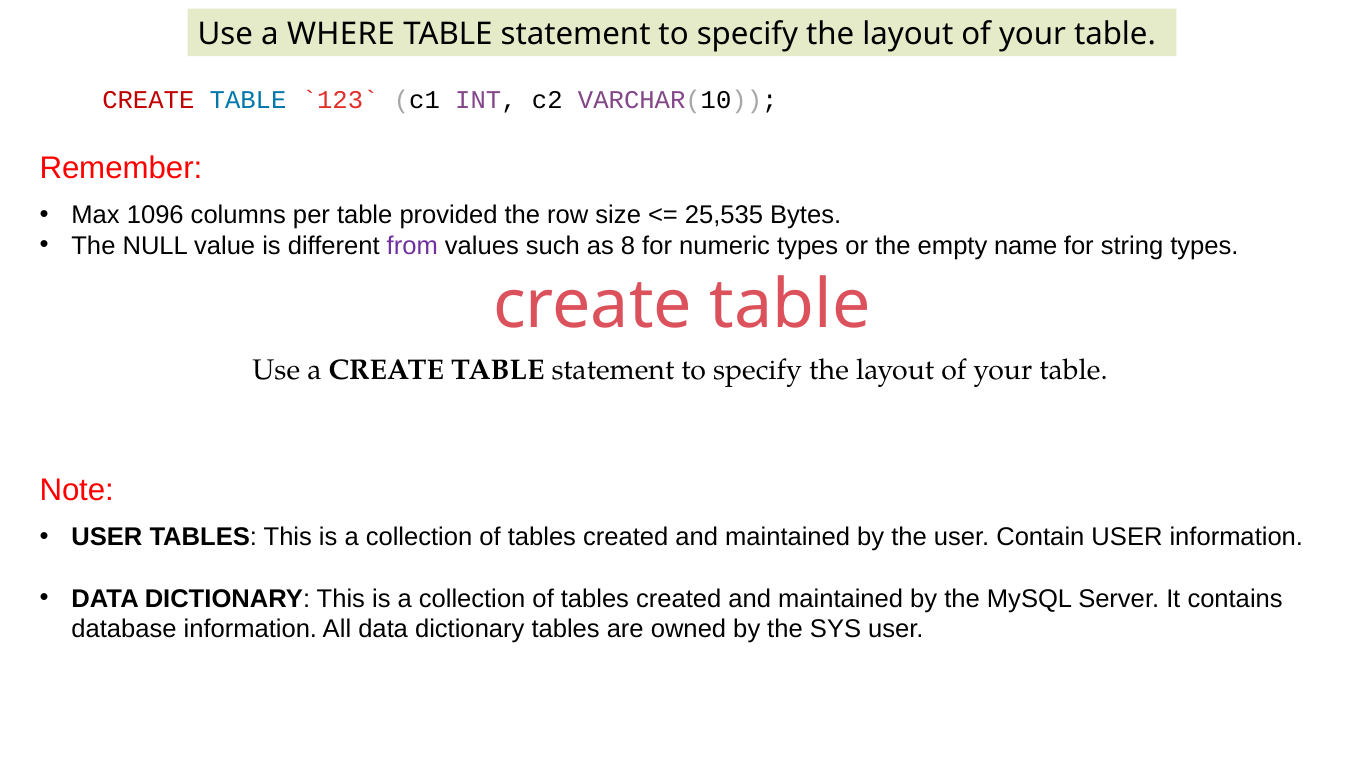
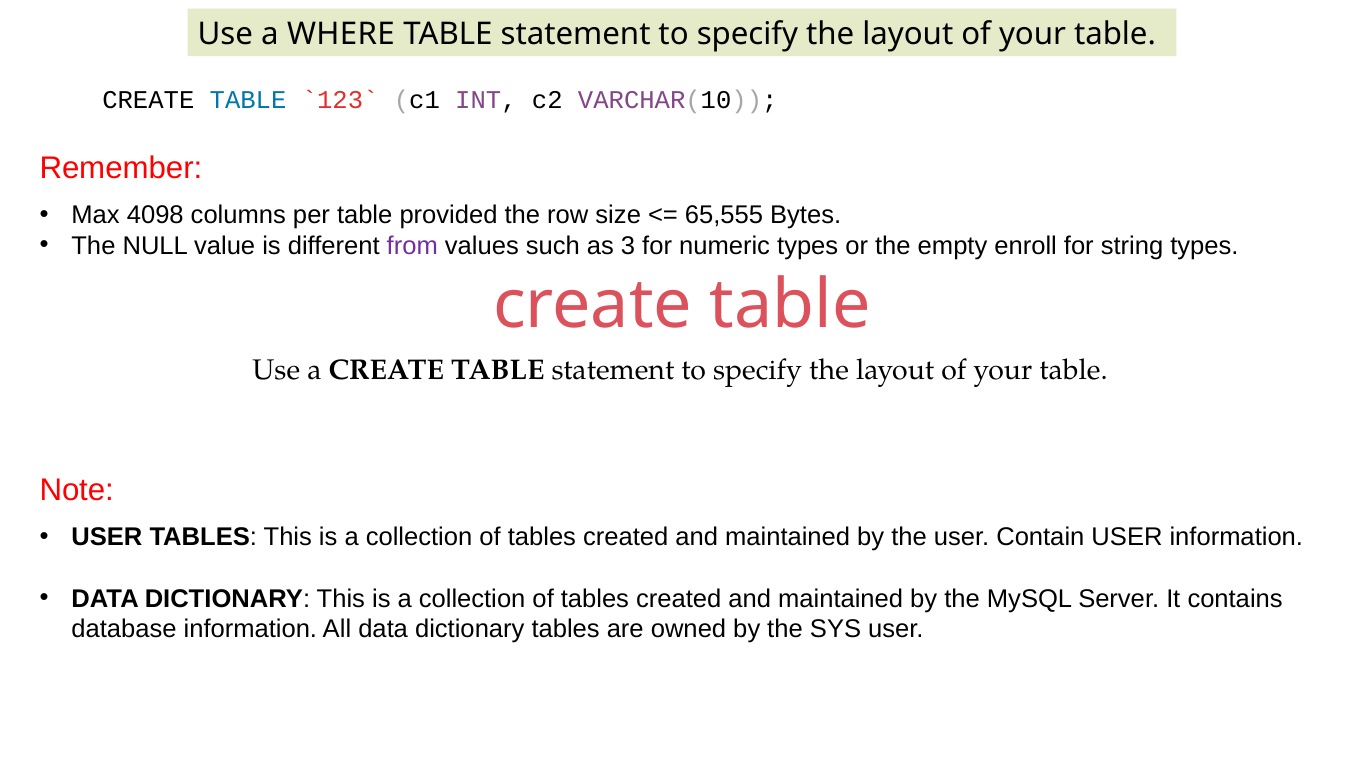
CREATE colour: red -> black (148, 100)
1096: 1096 -> 4098 (155, 215)
25,535: 25,535 -> 65,555 (724, 215)
8: 8 -> 3 (628, 246)
name: name -> enroll (1026, 246)
